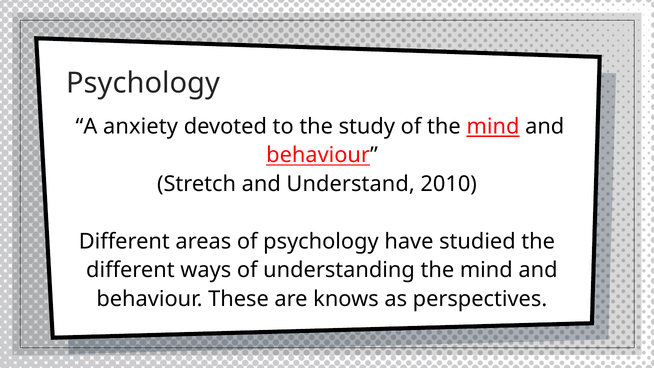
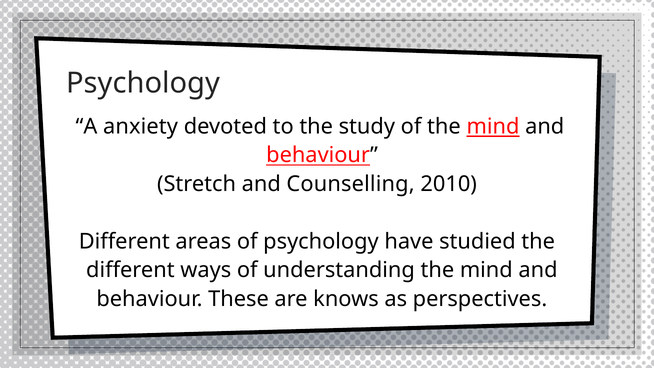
Understand: Understand -> Counselling (351, 184)
